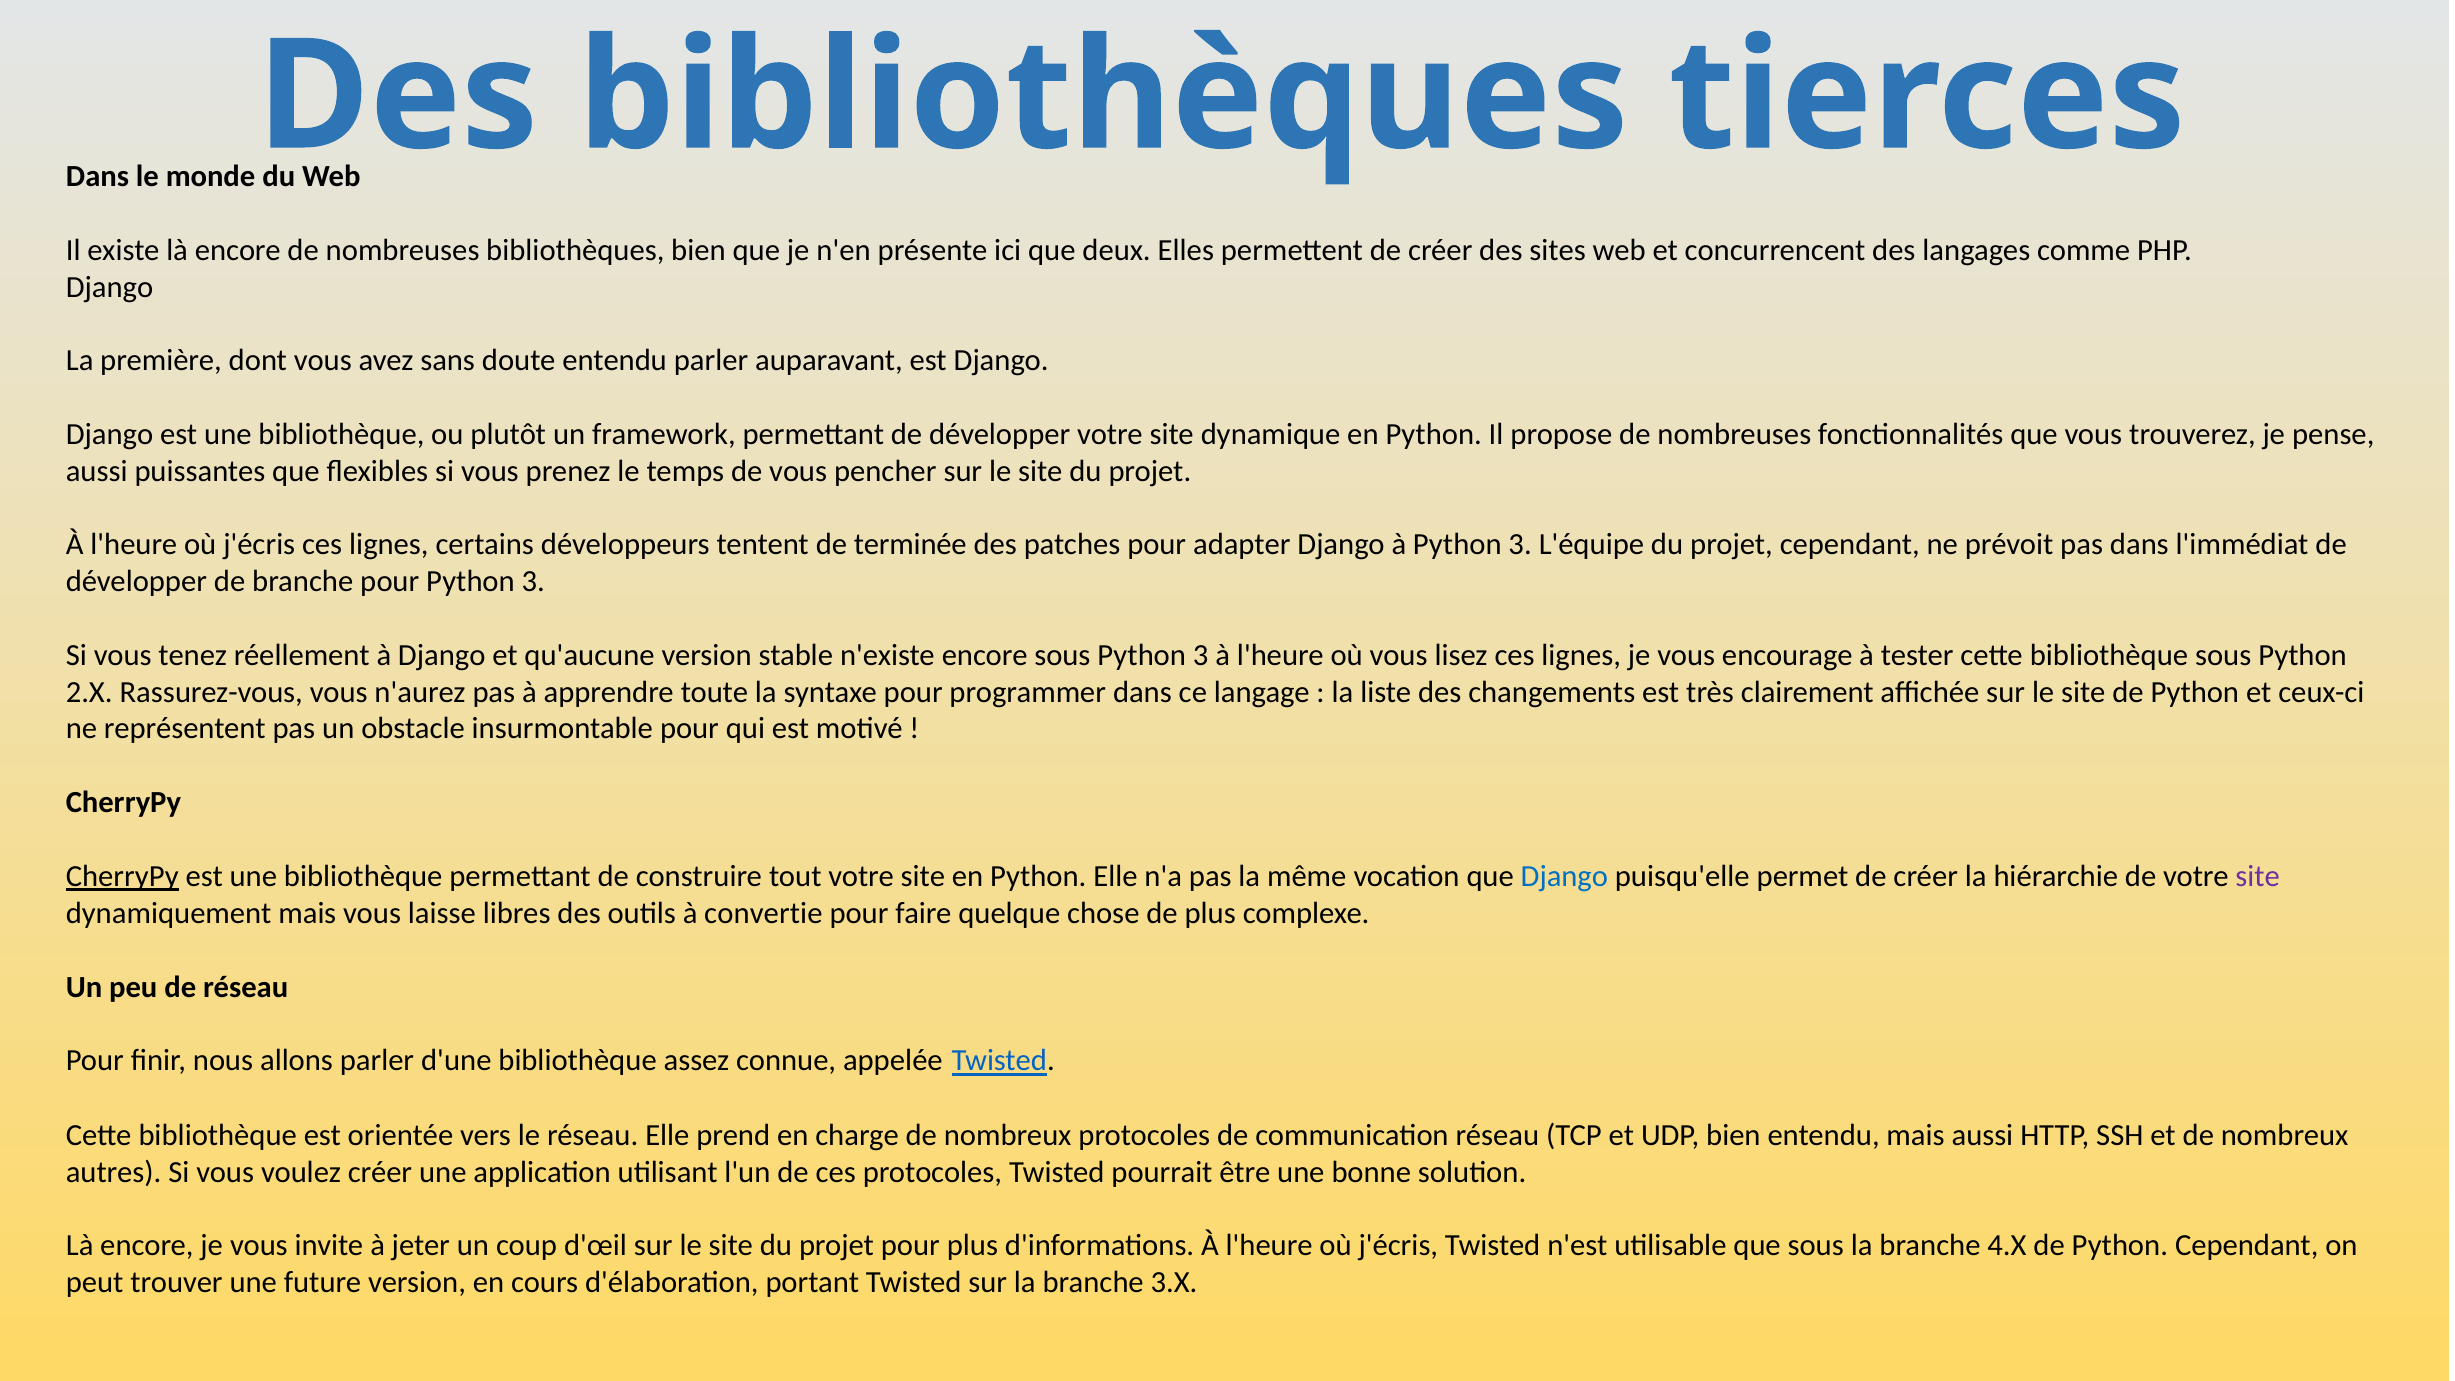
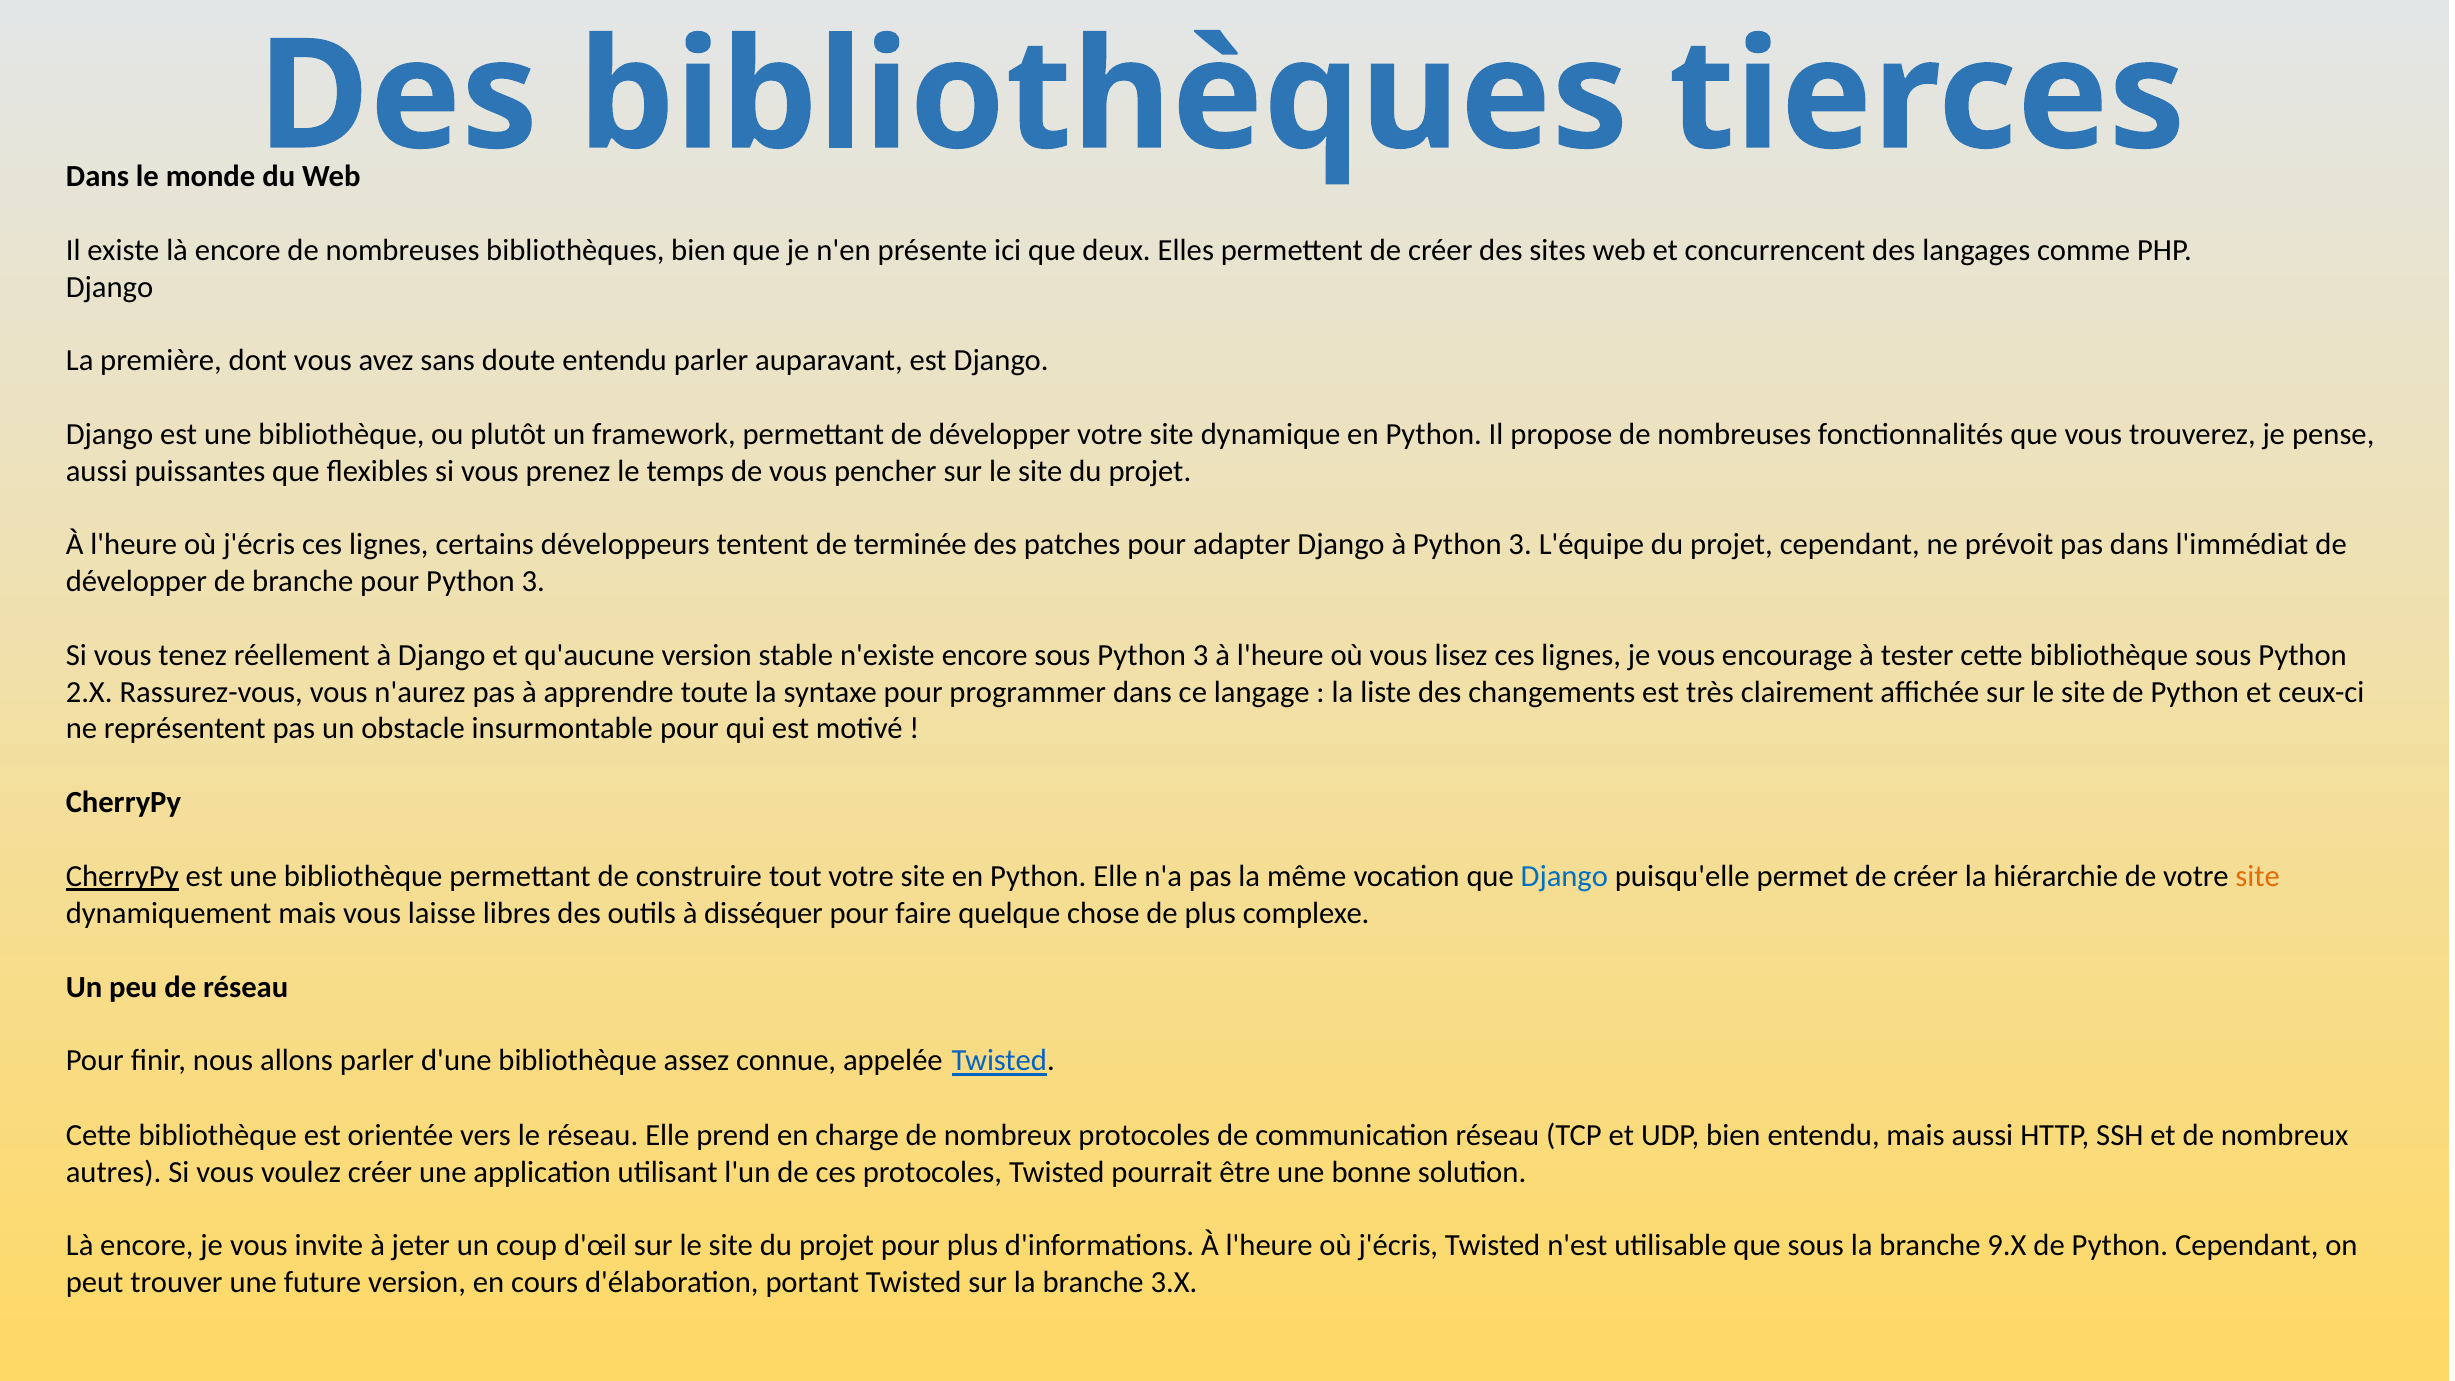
site colour: purple -> orange (2258, 876)
convertie: convertie -> disséquer (764, 913)
4.X: 4.X -> 9.X (2007, 1245)
